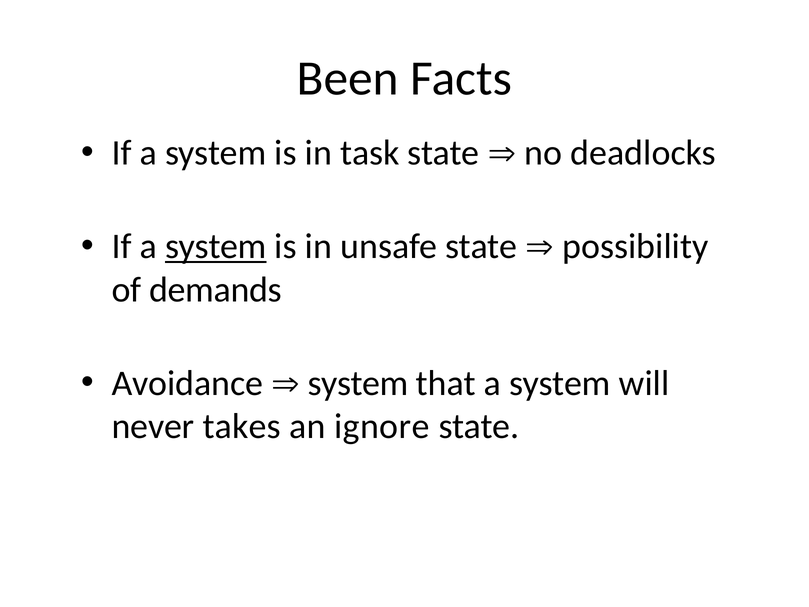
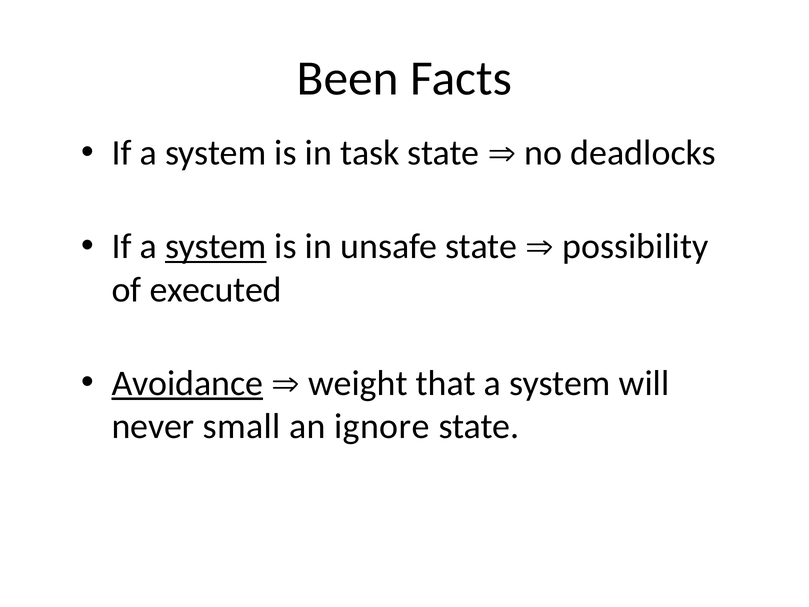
demands: demands -> executed (216, 290)
Avoidance underline: none -> present (187, 383)
system: system -> weight (358, 383)
takes: takes -> small (242, 426)
